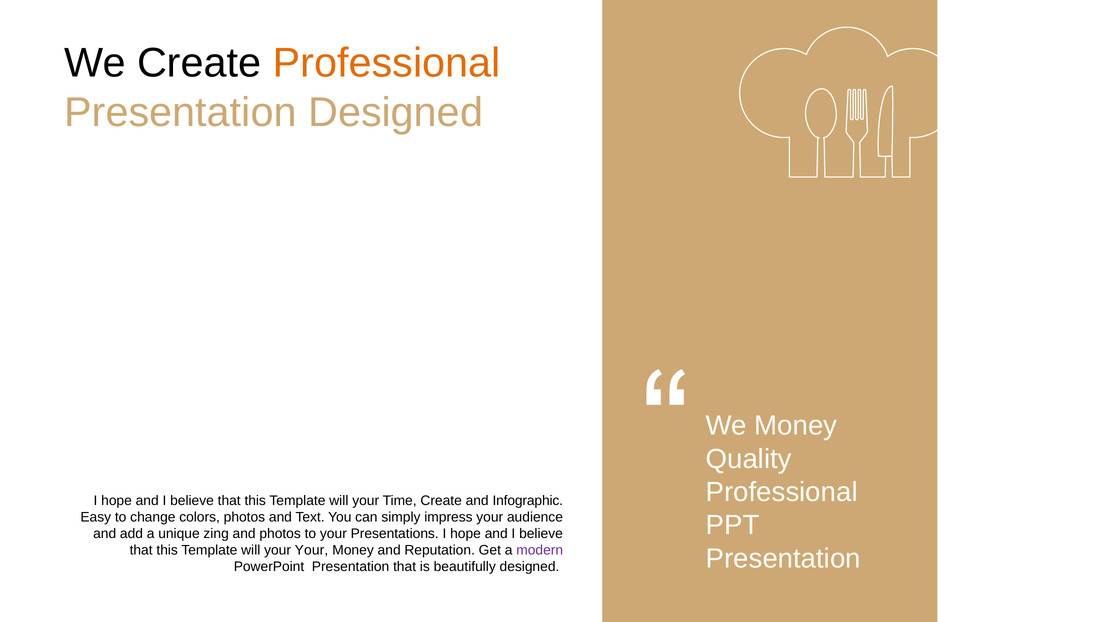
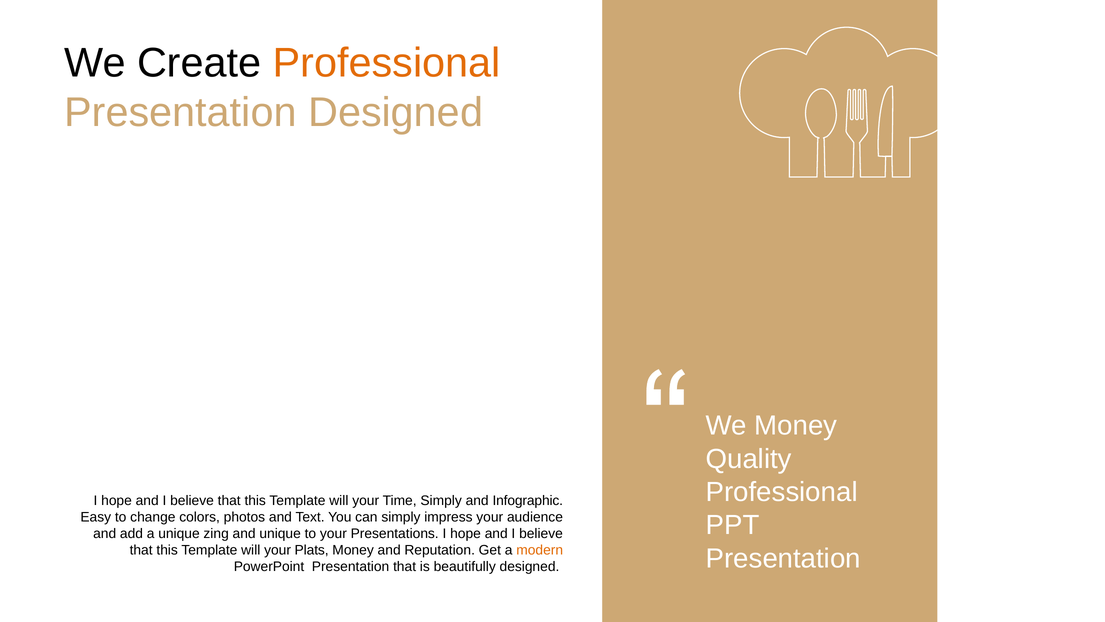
Time Create: Create -> Simply (441, 500)
and photos: photos -> unique (280, 533)
your Your: Your -> Plats (312, 550)
modern colour: purple -> orange (540, 550)
